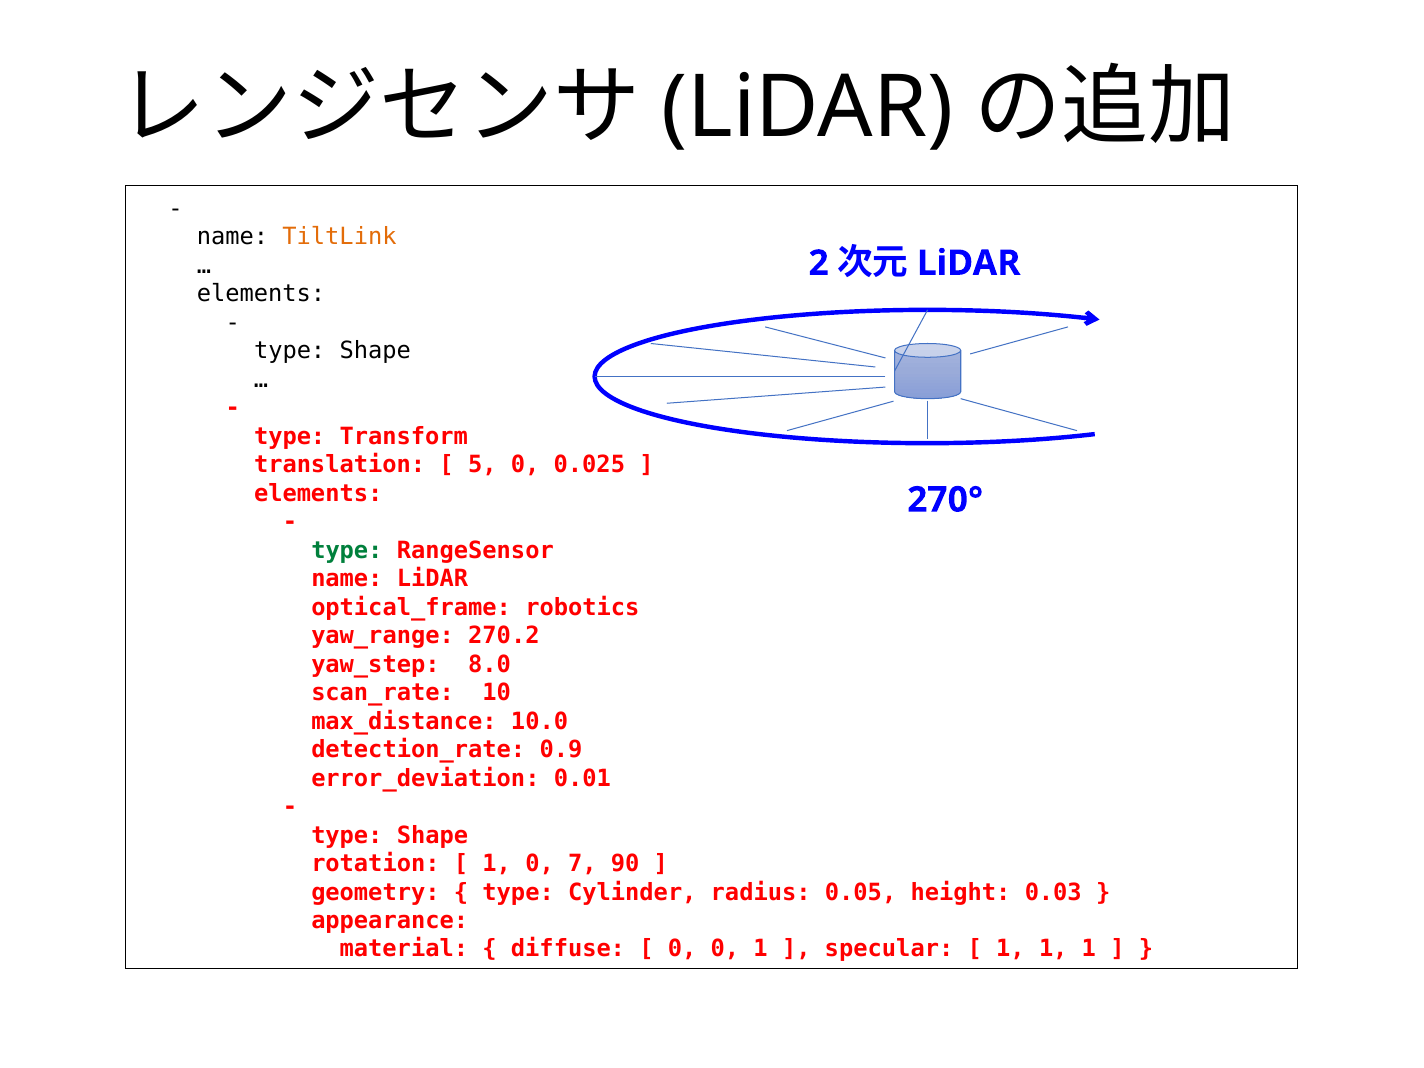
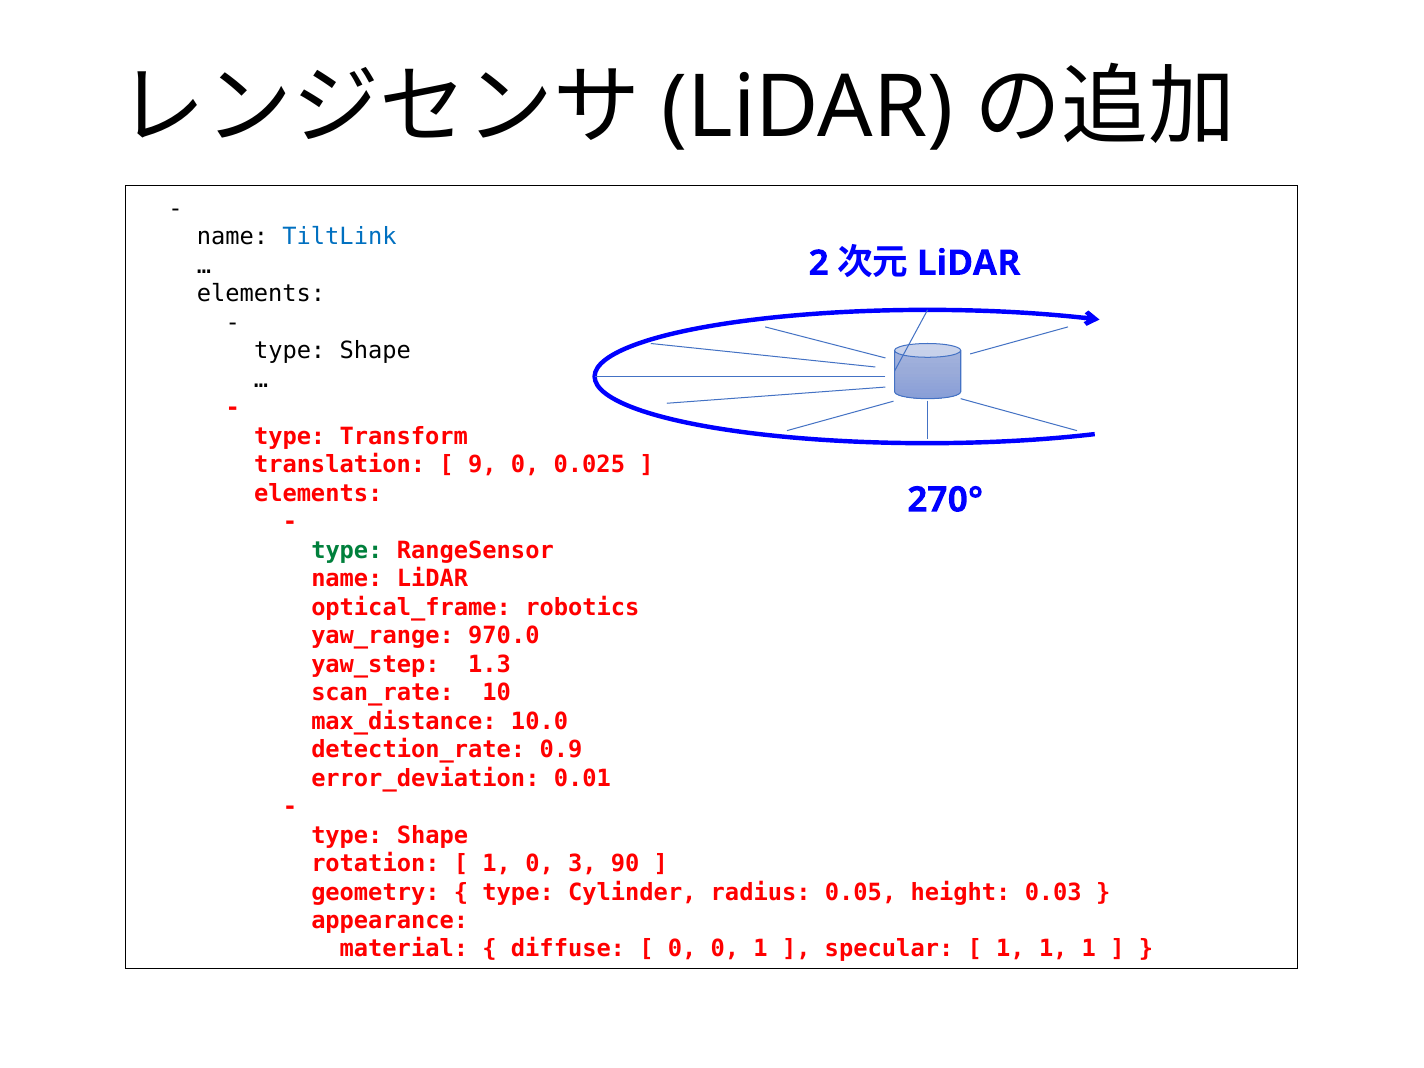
TiltLink colour: orange -> blue (340, 237)
5: 5 -> 9 (482, 465)
270.2: 270.2 -> 970.0 (504, 636)
8.0: 8.0 -> 1.3 (490, 664)
7: 7 -> 3 (582, 864)
